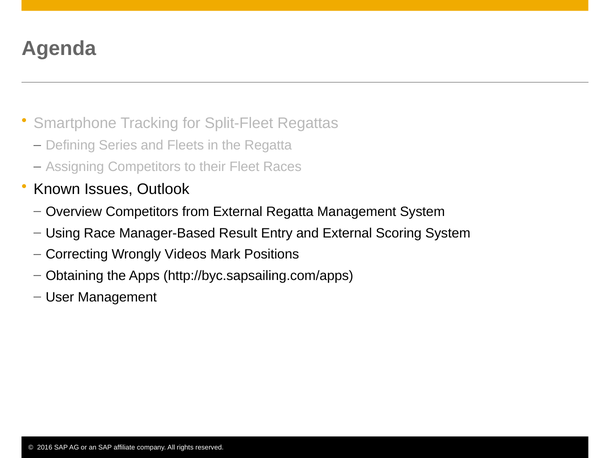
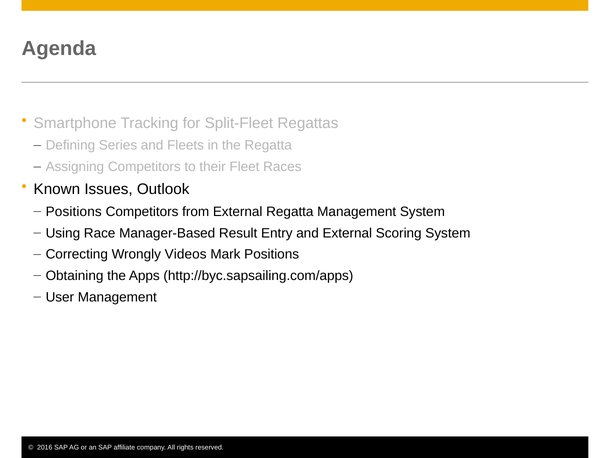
Overview: Overview -> Positions (74, 211)
